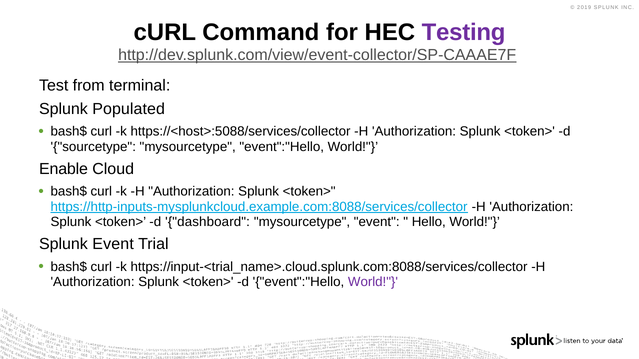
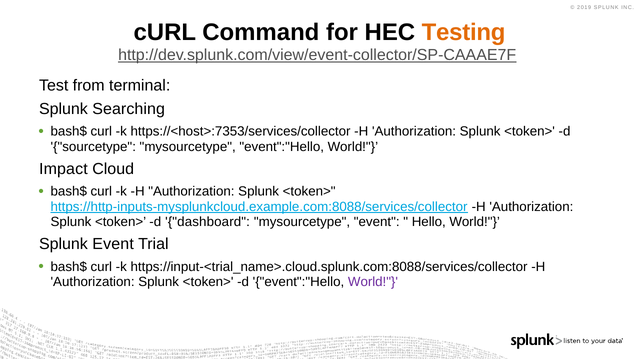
Testing colour: purple -> orange (464, 32)
Populated: Populated -> Searching (129, 109)
https://<host>:5088/services/collector: https://<host>:5088/services/collector -> https://<host>:7353/services/collector (241, 132)
Enable: Enable -> Impact (63, 169)
